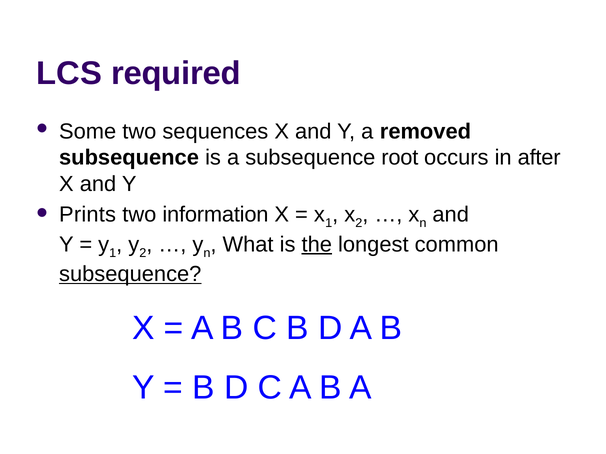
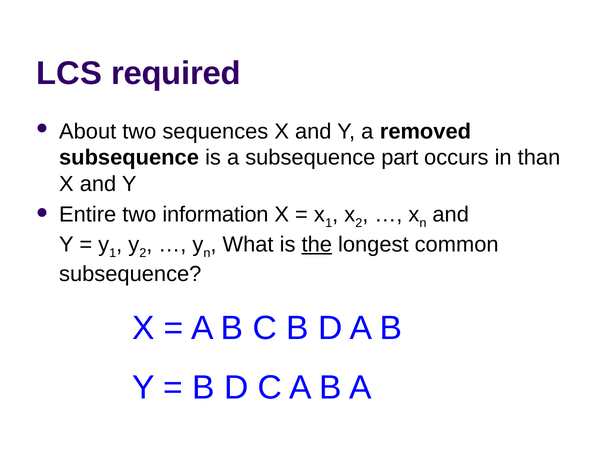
Some: Some -> About (88, 132)
root: root -> part (400, 158)
after: after -> than (539, 158)
Prints: Prints -> Entire (88, 215)
subsequence underline: present -> none (130, 274)
